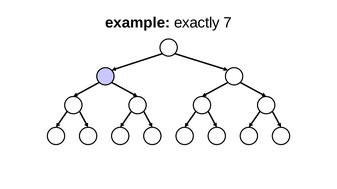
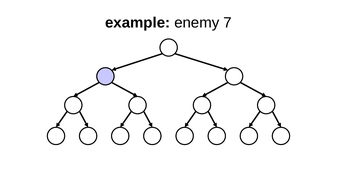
exactly: exactly -> enemy (197, 23)
